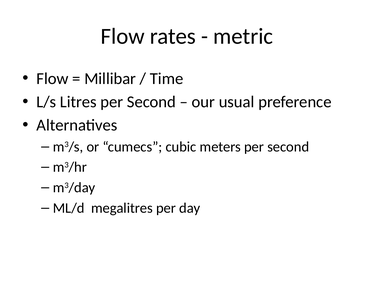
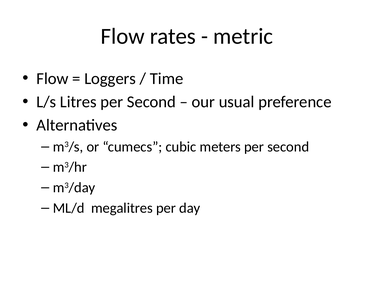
Millibar: Millibar -> Loggers (110, 78)
